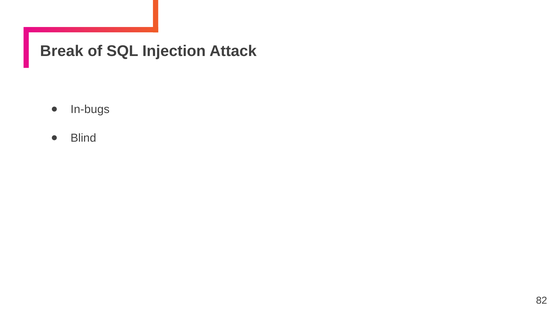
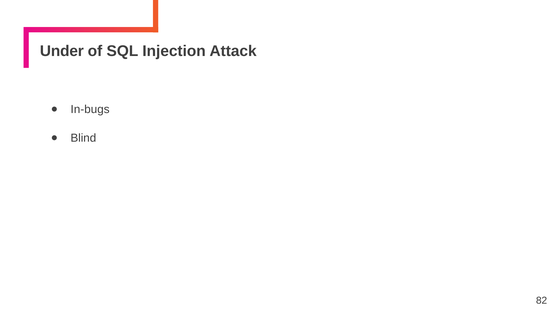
Break: Break -> Under (62, 51)
